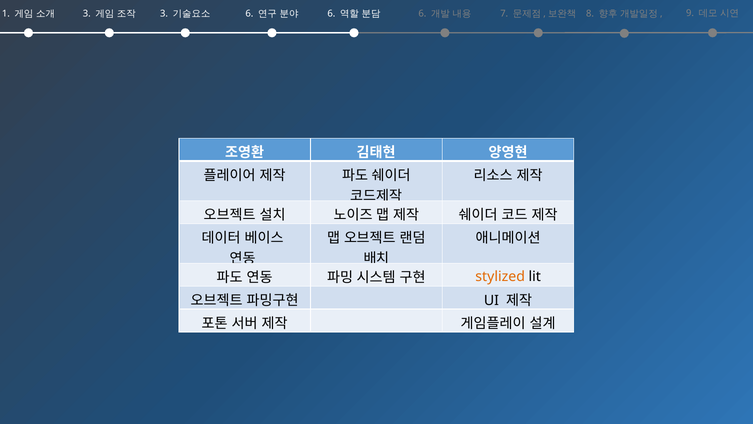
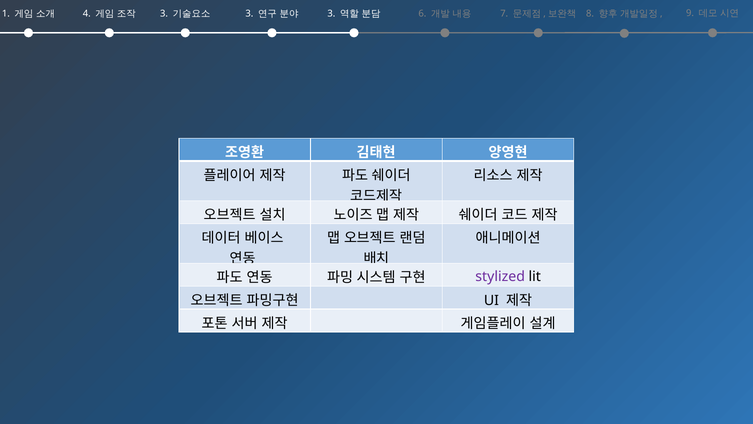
3: 3 -> 4 (87, 14)
6: 6 -> 3 (249, 14)
6: 6 -> 3 (331, 14)
stylized colour: orange -> purple (500, 276)
